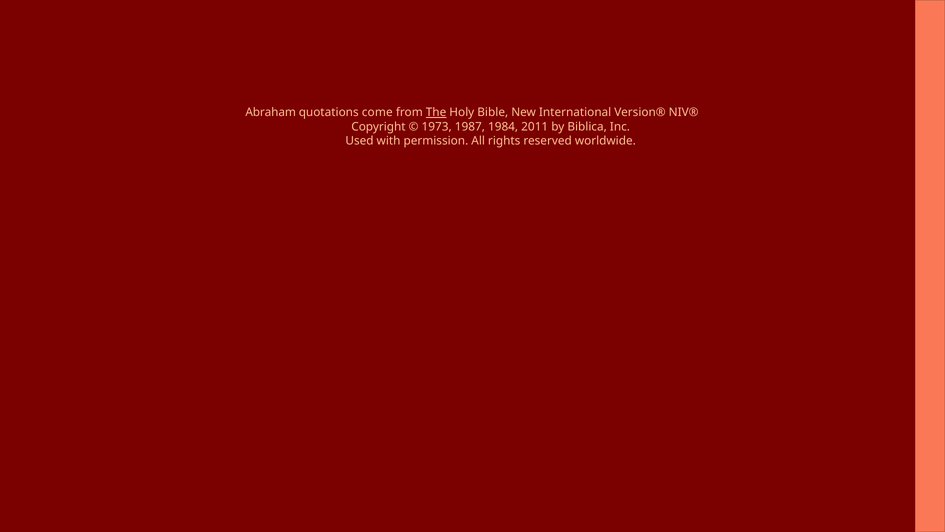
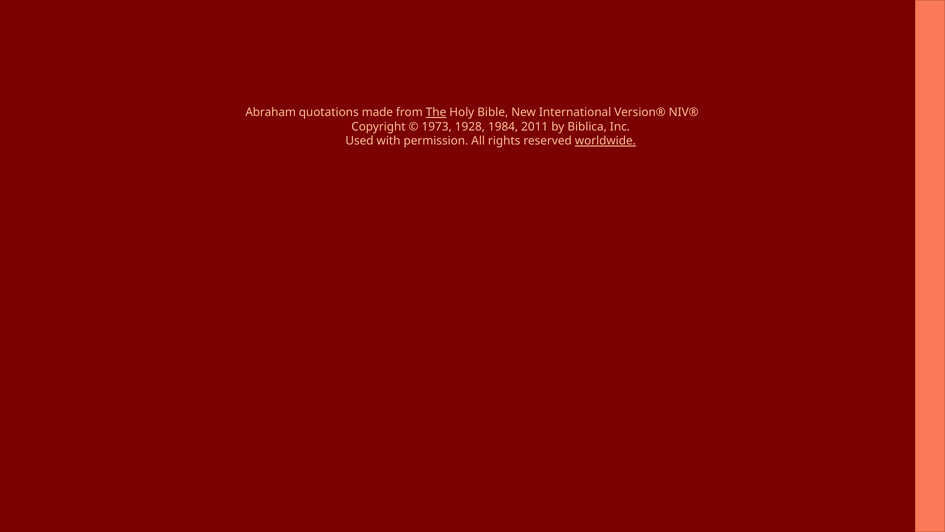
come: come -> made (377, 112)
1987: 1987 -> 1928 (470, 127)
worldwide underline: none -> present (605, 141)
